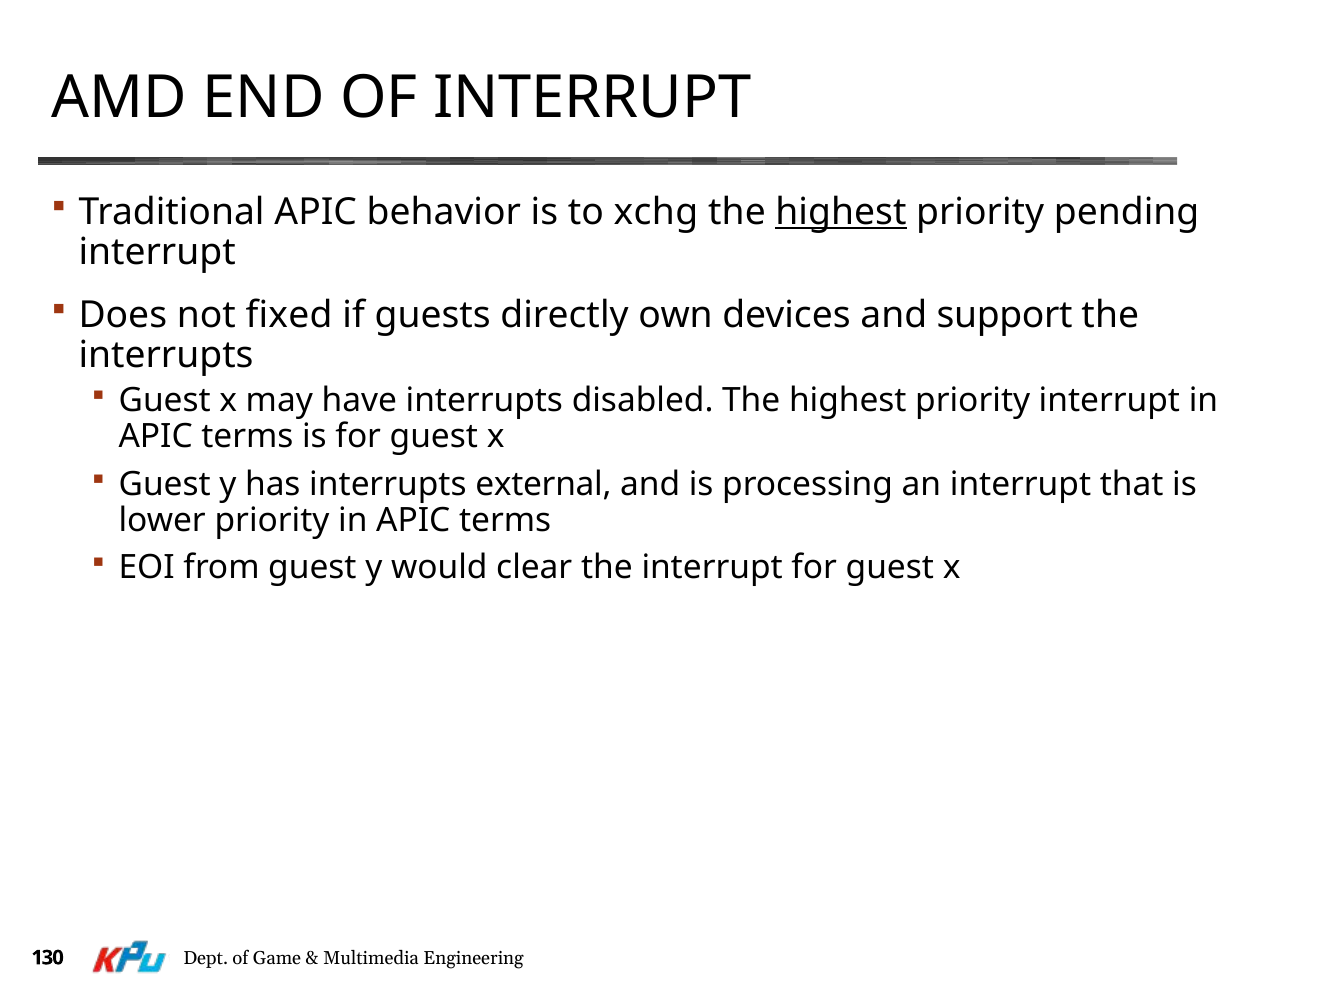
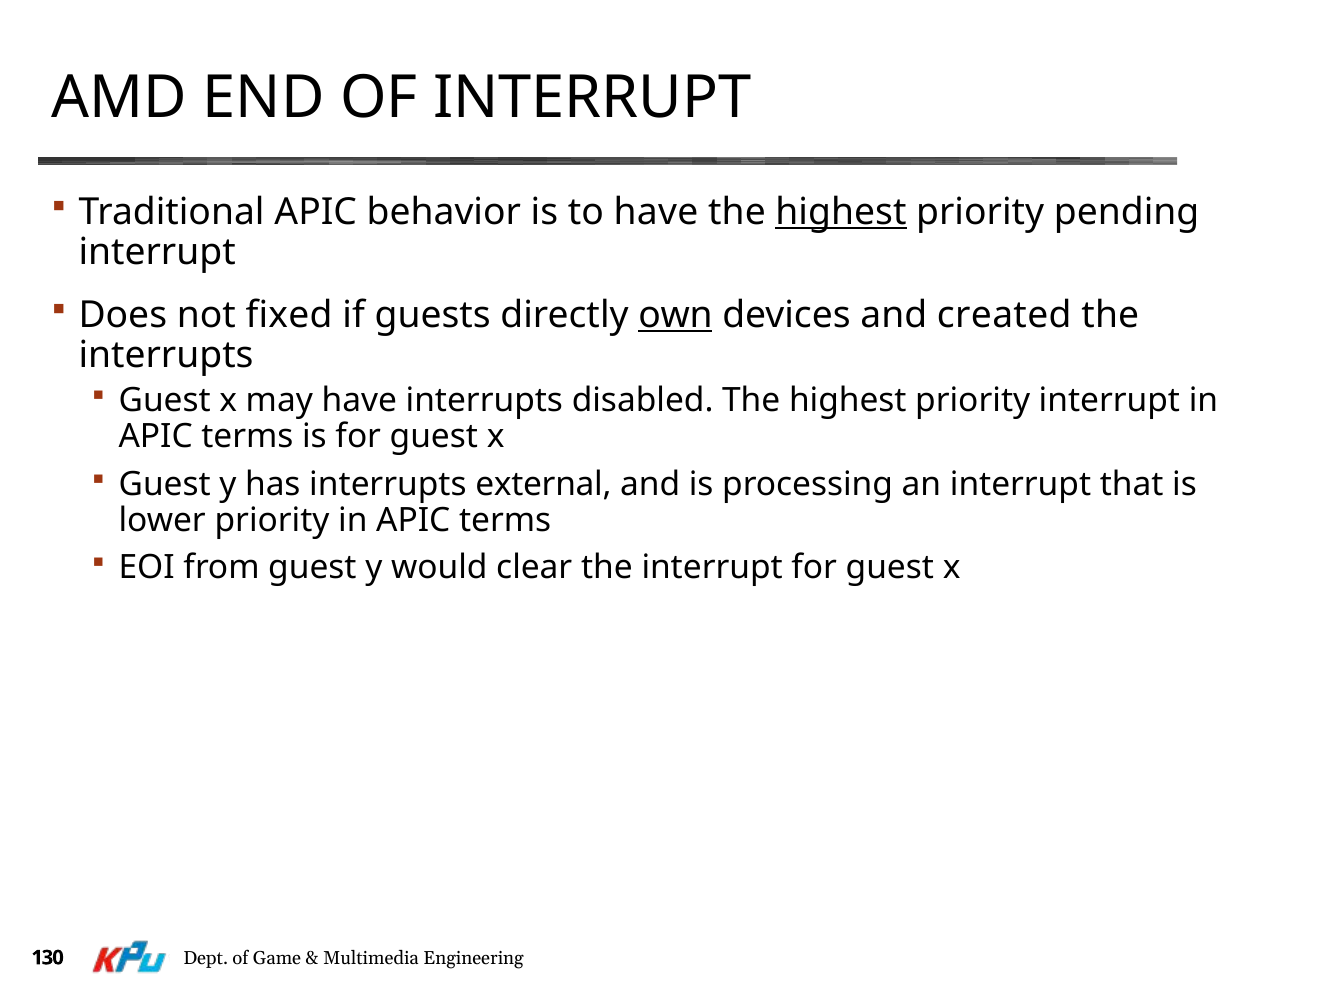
to xchg: xchg -> have (656, 212)
own underline: none -> present (675, 315)
support: support -> created (1004, 315)
